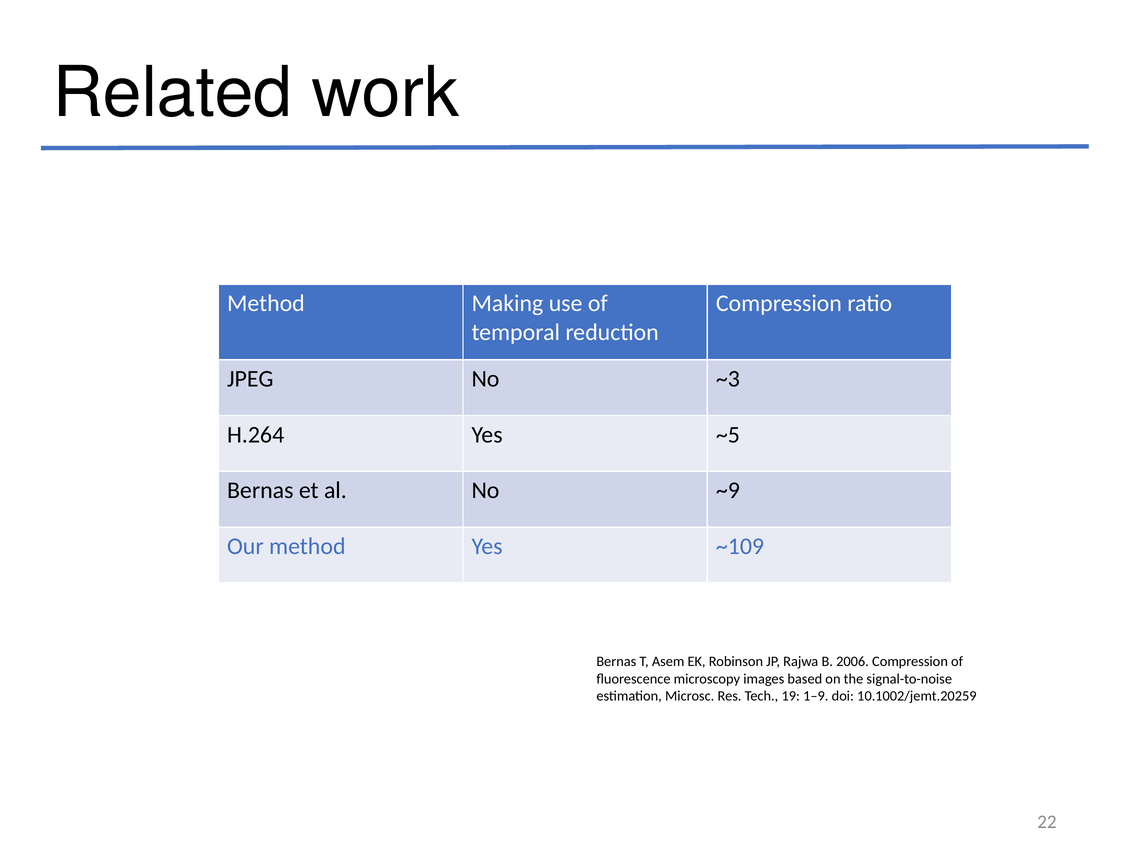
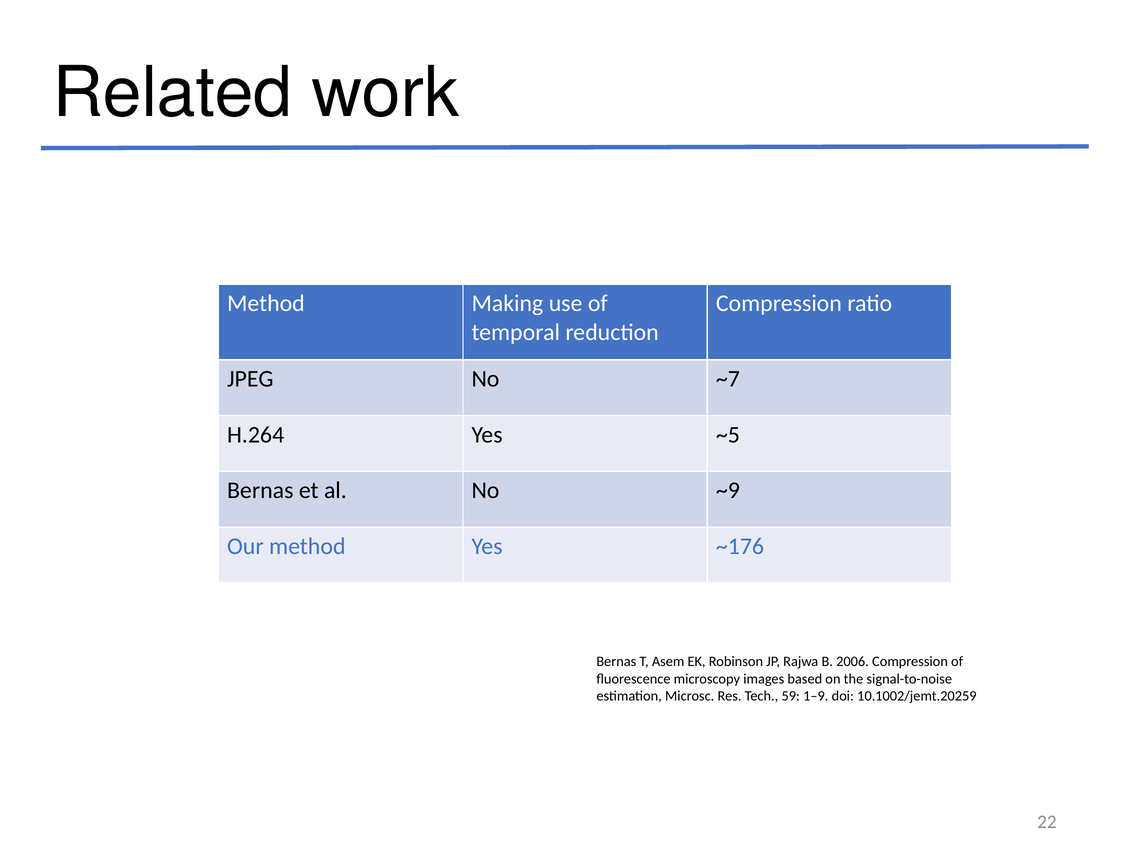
~3: ~3 -> ~7 (728, 379)
~109: ~109 -> ~176 (740, 546)
19: 19 -> 59 (791, 695)
